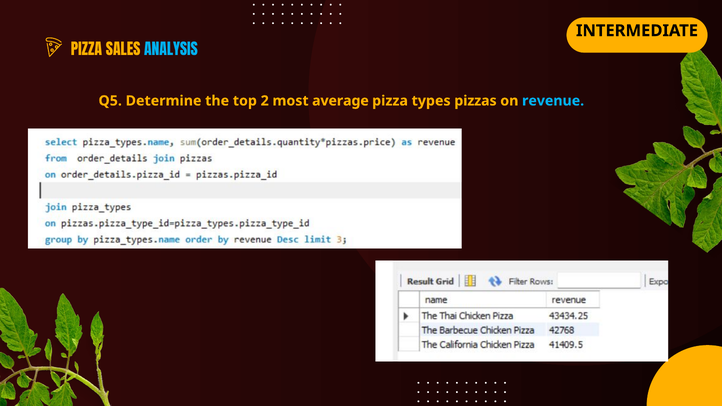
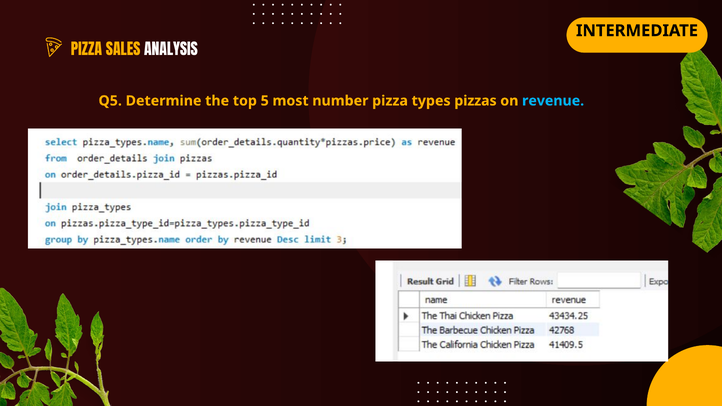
ANALYSIS colour: light blue -> white (171, 50)
2: 2 -> 5 (265, 101)
average: average -> number (340, 101)
